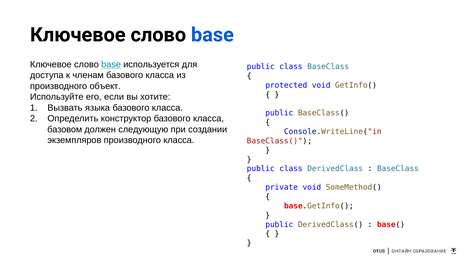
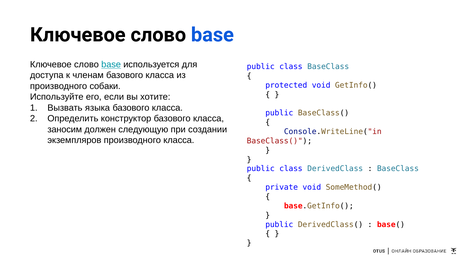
объект: объект -> собаки (105, 86)
базовом: базовом -> заносим (65, 129)
